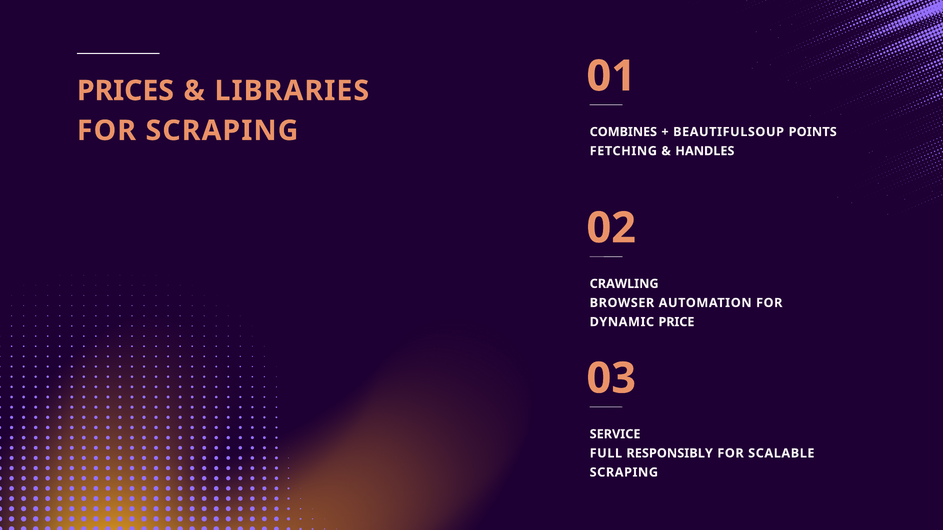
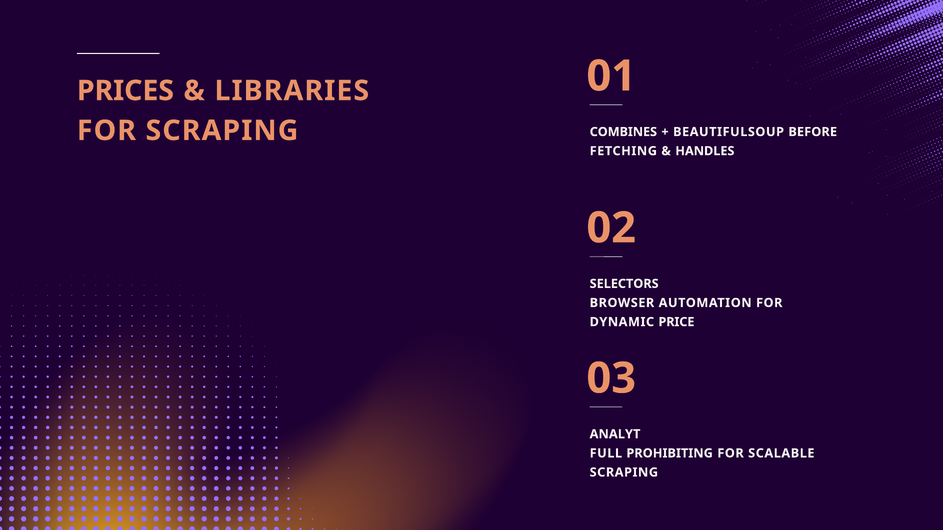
POINTS: POINTS -> BEFORE (813, 132)
CRAWLING: CRAWLING -> SELECTORS (624, 284)
SERVICE: SERVICE -> ANALYT (615, 434)
RESPONSIBLY: RESPONSIBLY -> PROHIBITING (670, 454)
